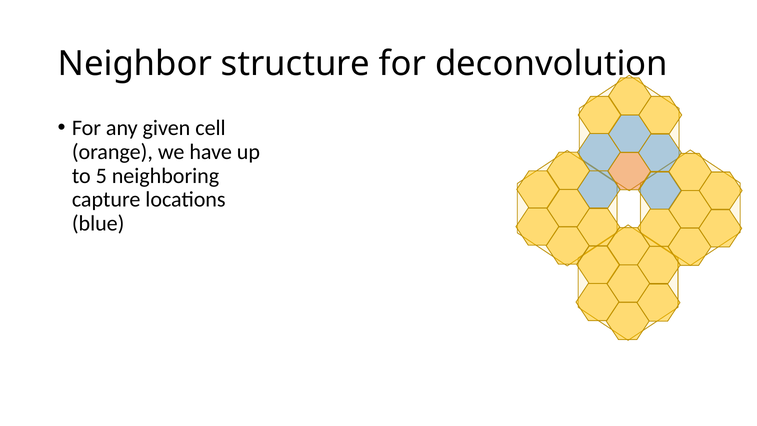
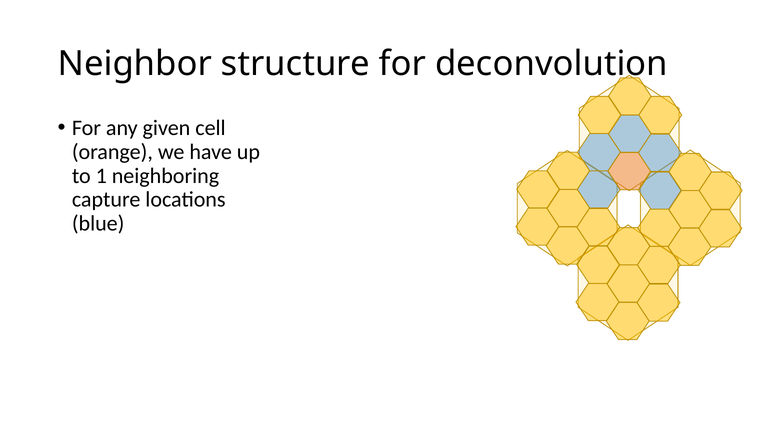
5: 5 -> 1 (101, 176)
